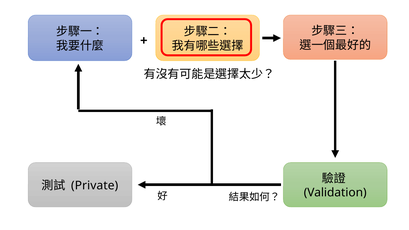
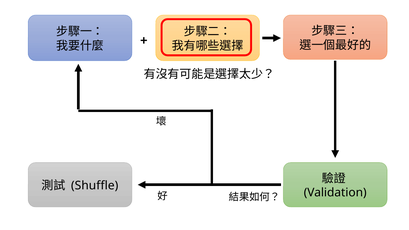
Private: Private -> Shuffle (95, 186)
